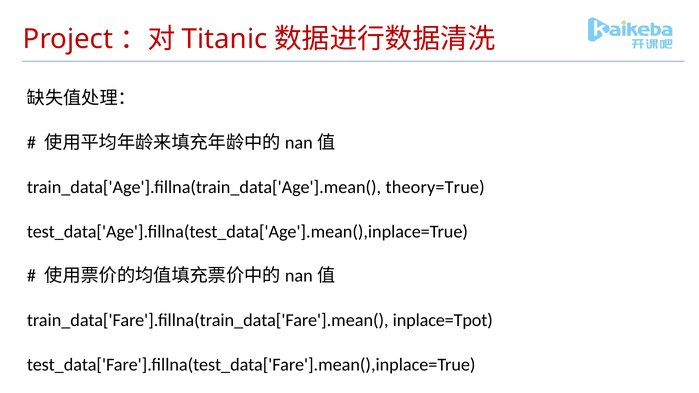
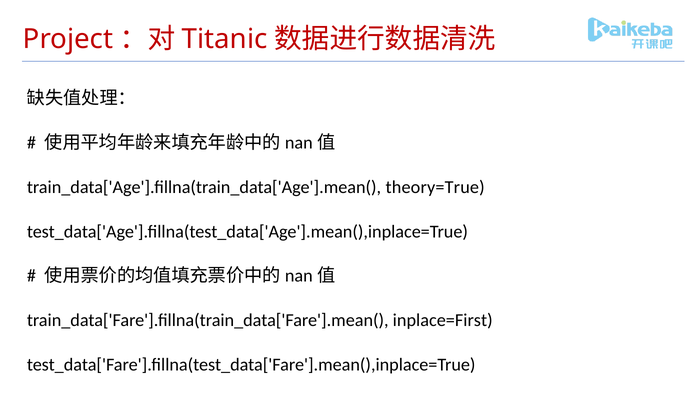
inplace=Tpot: inplace=Tpot -> inplace=First (443, 320)
